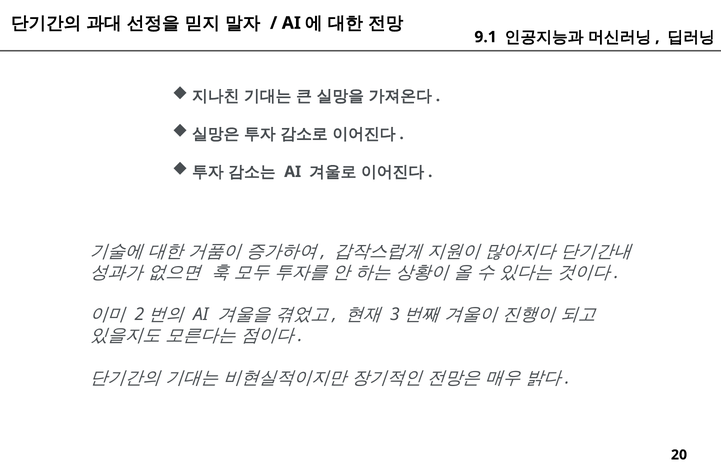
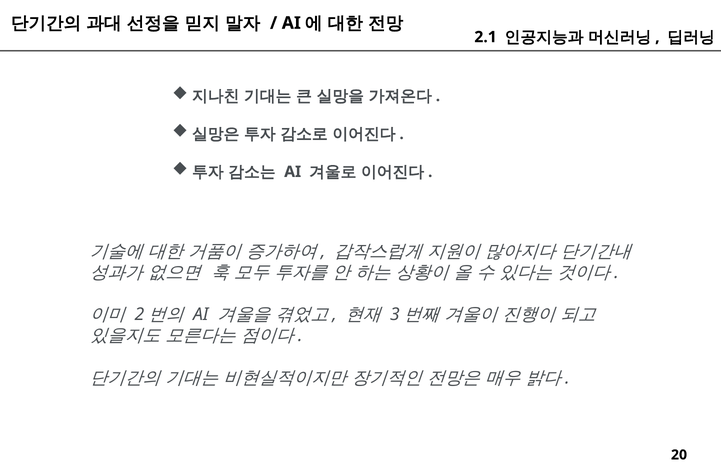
9.1: 9.1 -> 2.1 (486, 37)
